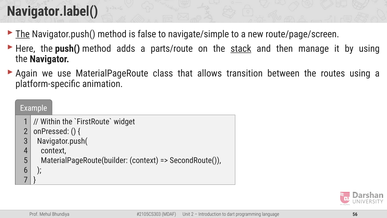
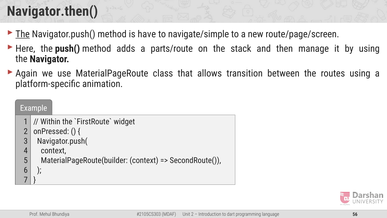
Navigator.label(: Navigator.label( -> Navigator.then( (52, 11)
false: false -> have (147, 34)
stack underline: present -> none (241, 49)
